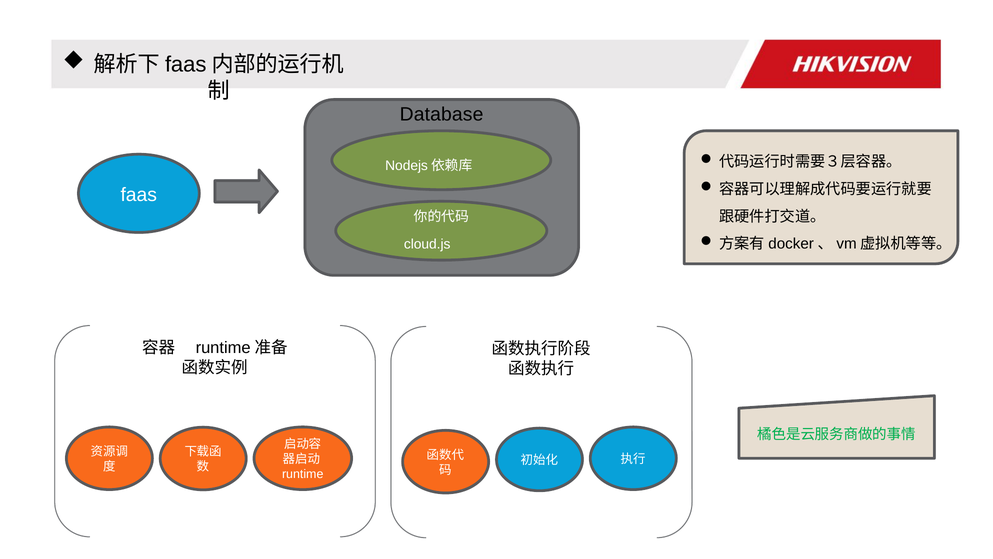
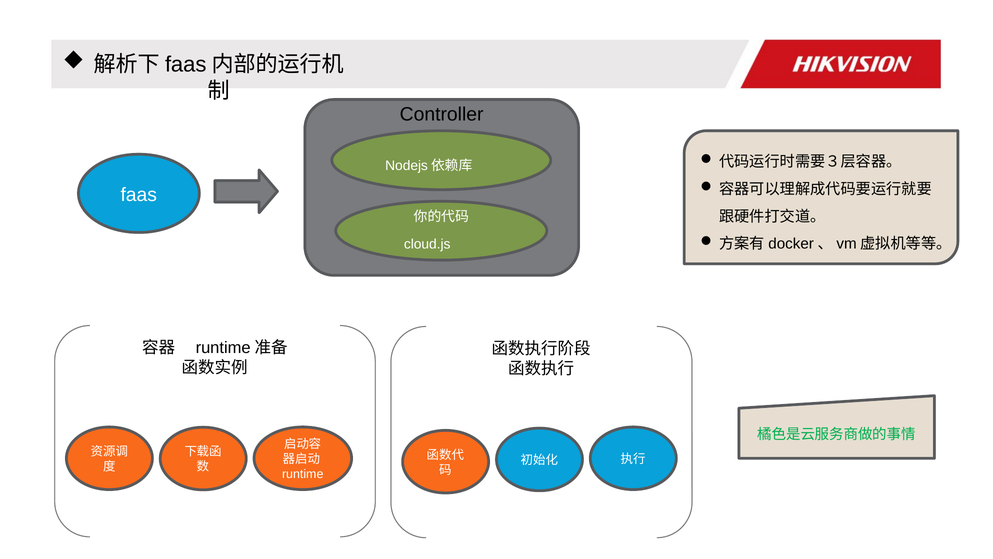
Database: Database -> Controller (442, 114)
